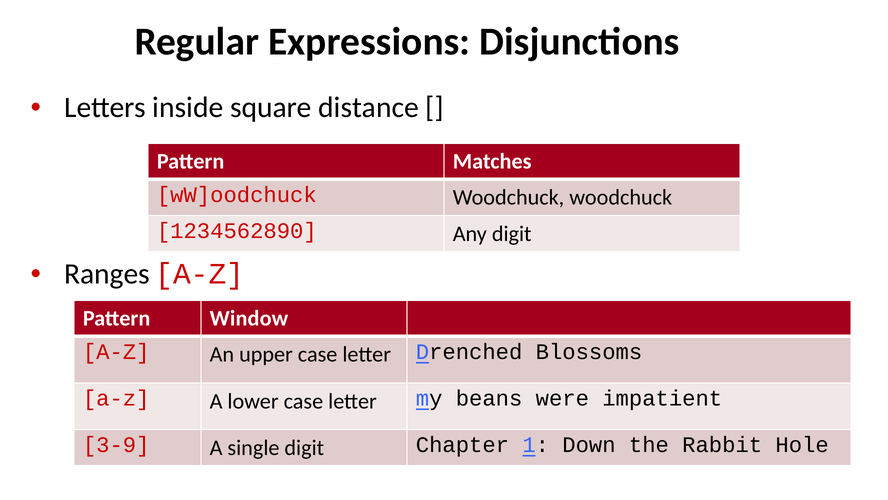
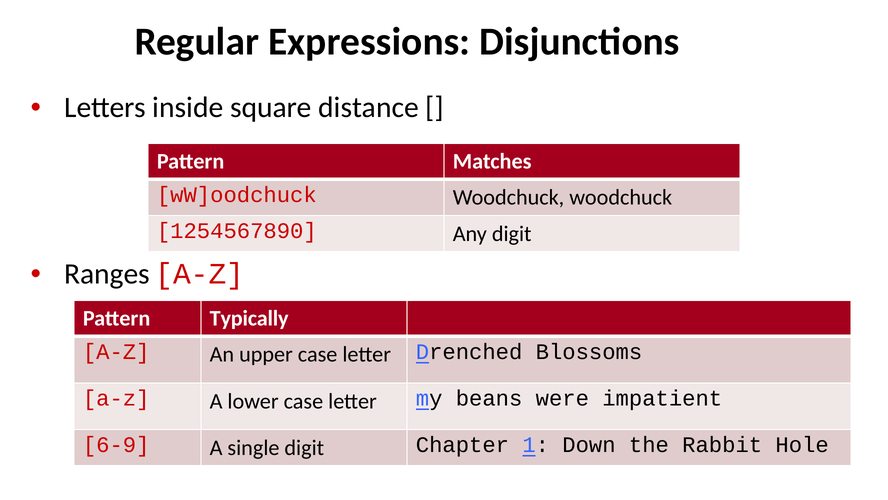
1234562890: 1234562890 -> 1254567890 (237, 231)
Window: Window -> Typically (249, 318)
3-9: 3-9 -> 6-9 (116, 445)
